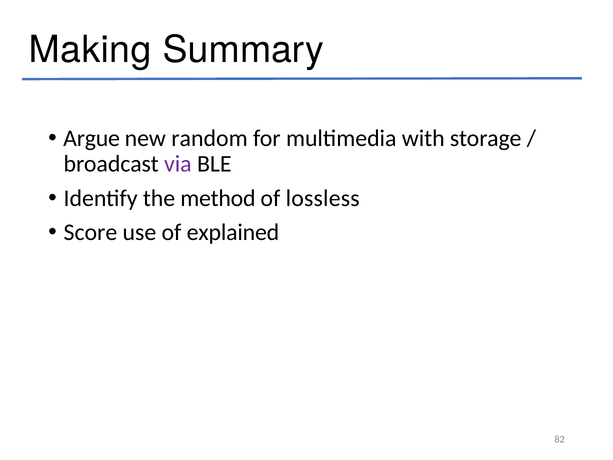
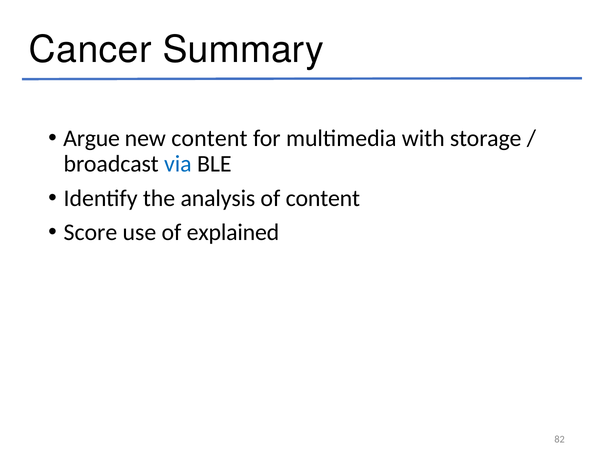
Making: Making -> Cancer (90, 50)
new random: random -> content (209, 138)
via colour: purple -> blue (178, 164)
method: method -> analysis (218, 198)
of lossless: lossless -> content (323, 198)
